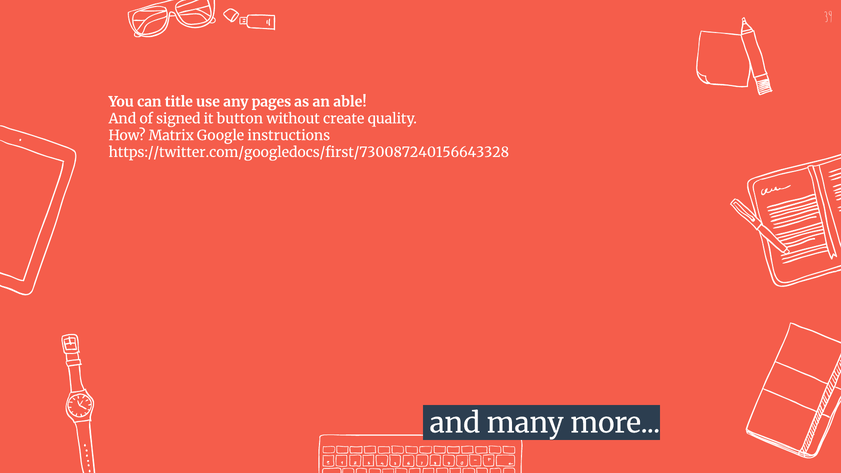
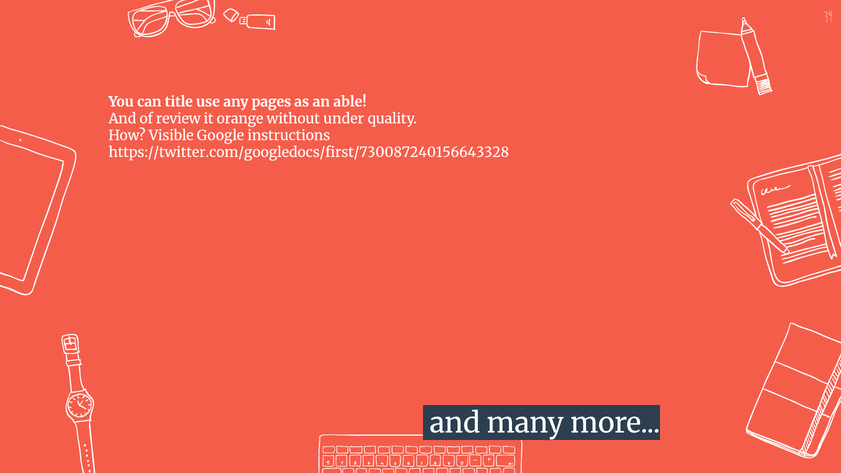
signed: signed -> review (178, 119)
button: button -> orange (240, 119)
create: create -> under (344, 119)
Matrix: Matrix -> Visible (171, 136)
